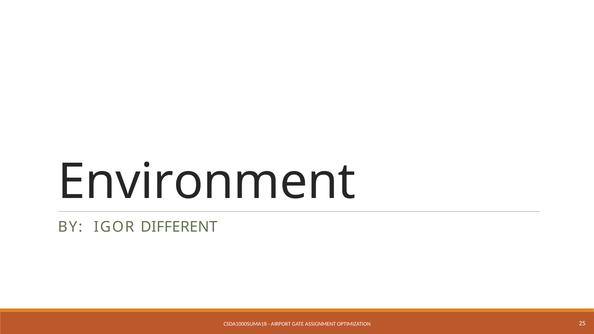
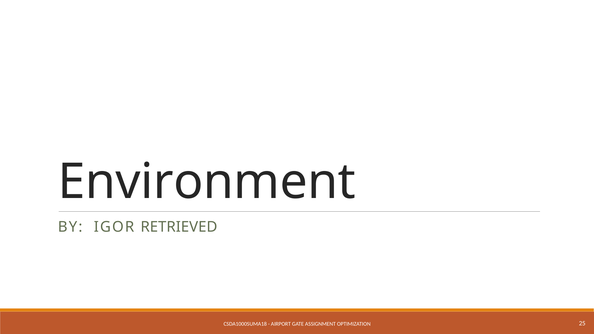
DIFFERENT: DIFFERENT -> RETRIEVED (179, 227)
